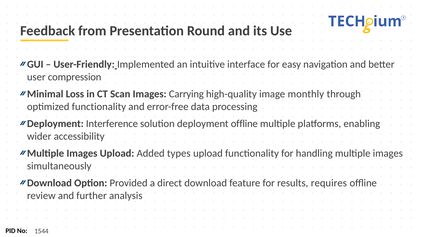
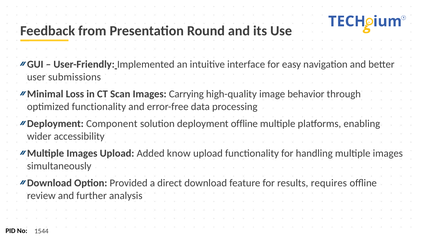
compression: compression -> submissions (75, 77)
monthly: monthly -> behavior (306, 94)
Interference: Interference -> Component (112, 124)
types: types -> know (179, 153)
